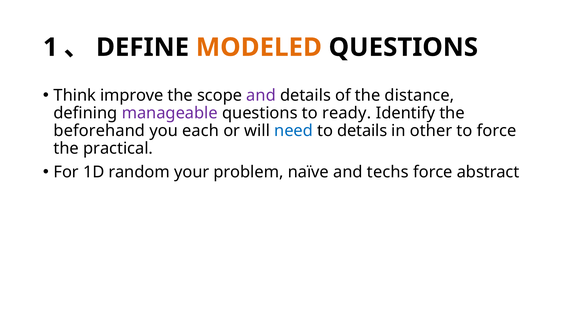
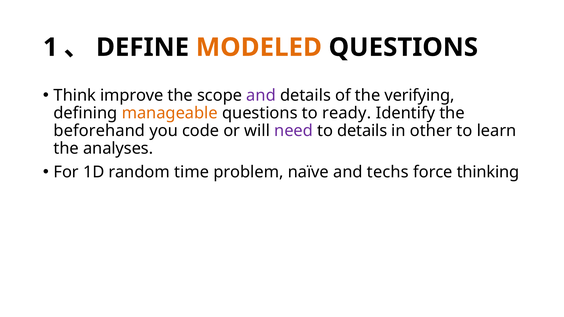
distance: distance -> verifying (420, 95)
manageable colour: purple -> orange (170, 113)
each: each -> code (201, 131)
need colour: blue -> purple (294, 131)
to force: force -> learn (497, 131)
practical: practical -> analyses (118, 149)
your: your -> time (192, 172)
abstract: abstract -> thinking (488, 172)
